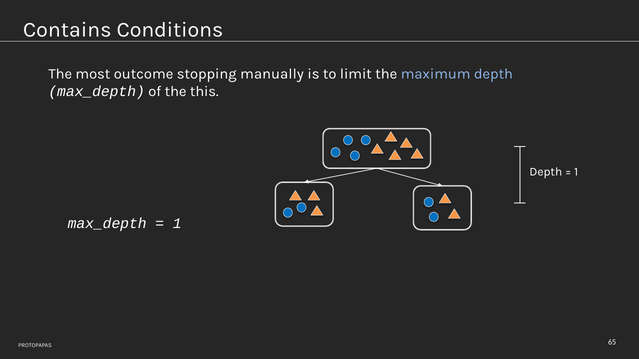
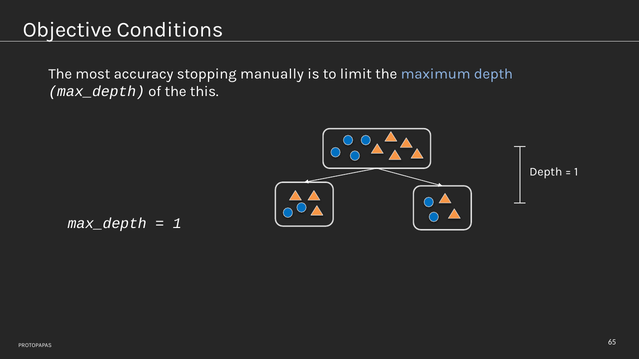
Contains: Contains -> Objective (67, 30)
outcome: outcome -> accuracy (144, 74)
